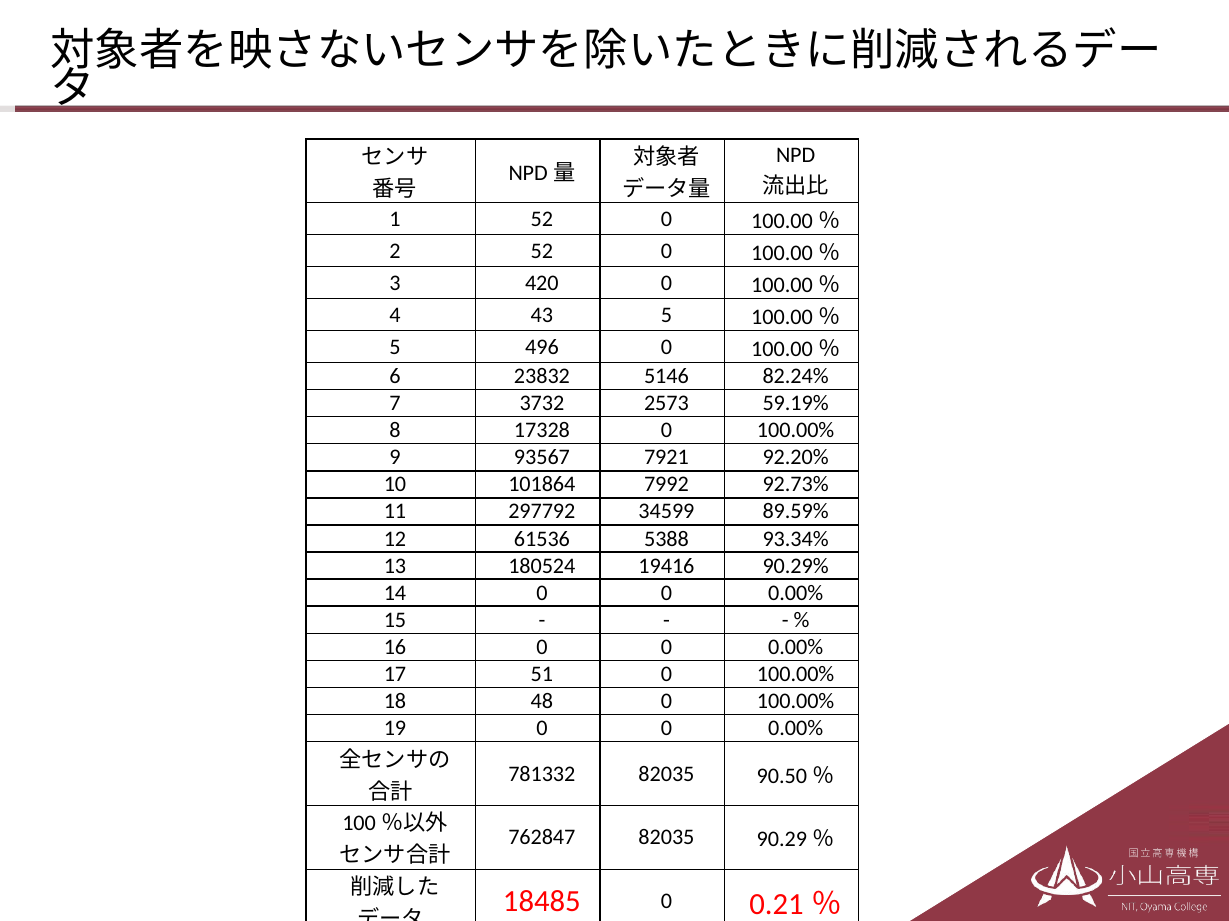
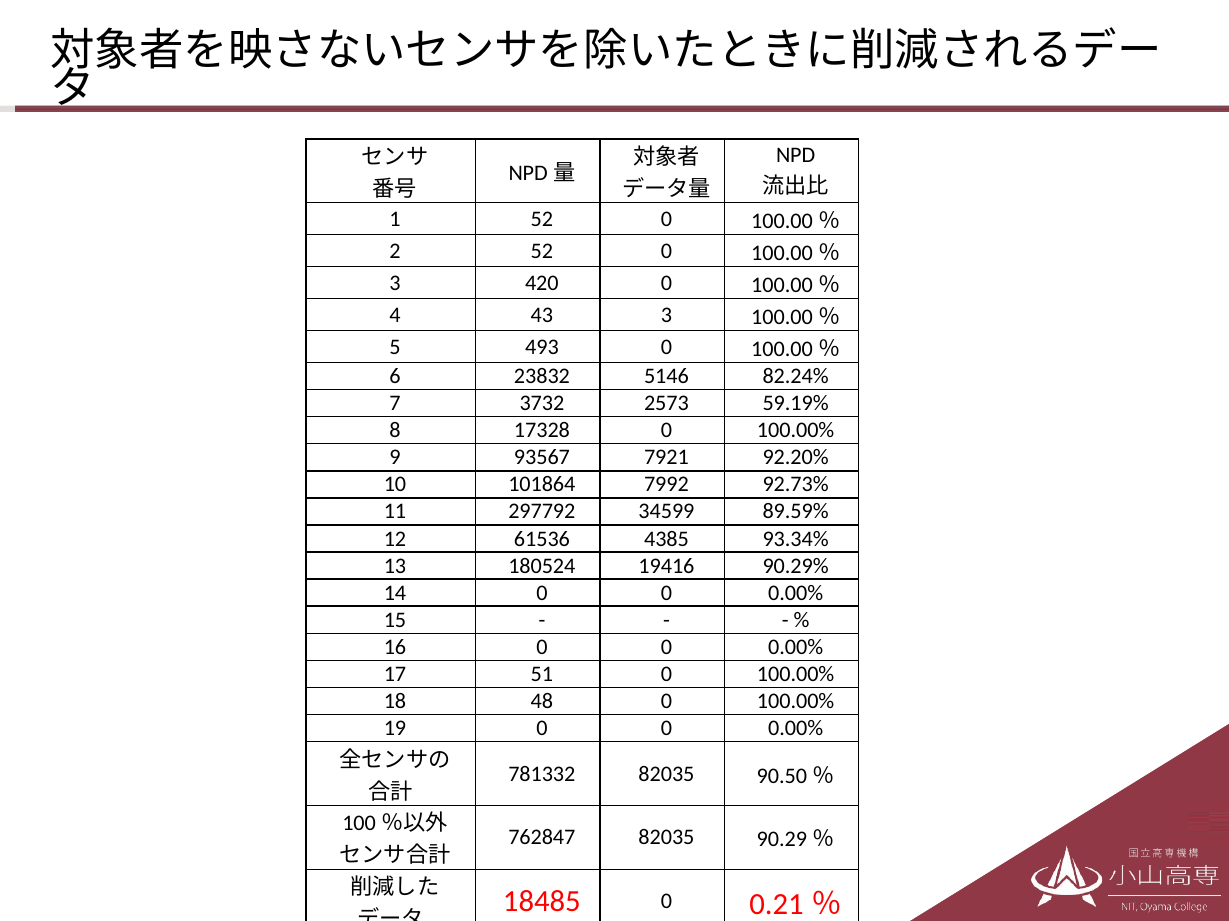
43 5: 5 -> 3 (666, 315)
496: 496 -> 493 (542, 347)
5388: 5388 -> 4385 (666, 539)
